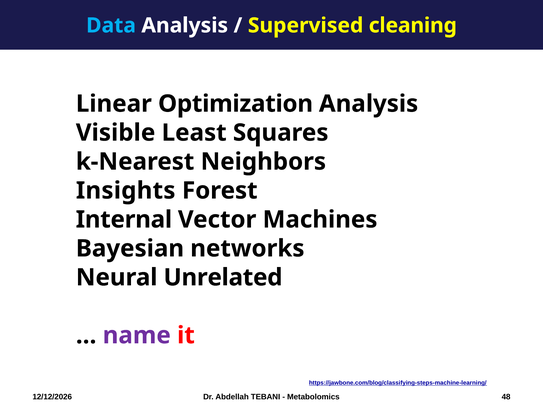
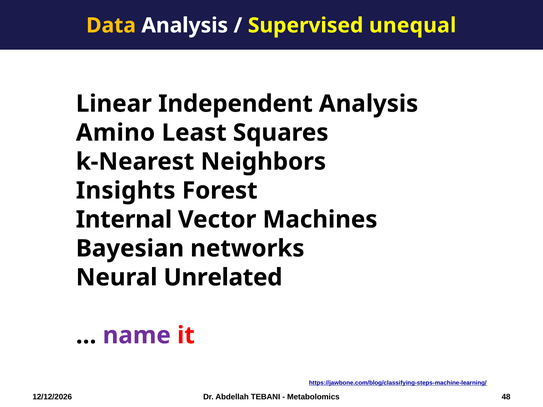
Data colour: light blue -> yellow (111, 26)
cleaning: cleaning -> unequal (413, 26)
Optimization: Optimization -> Independent (235, 104)
Visible: Visible -> Amino (115, 133)
